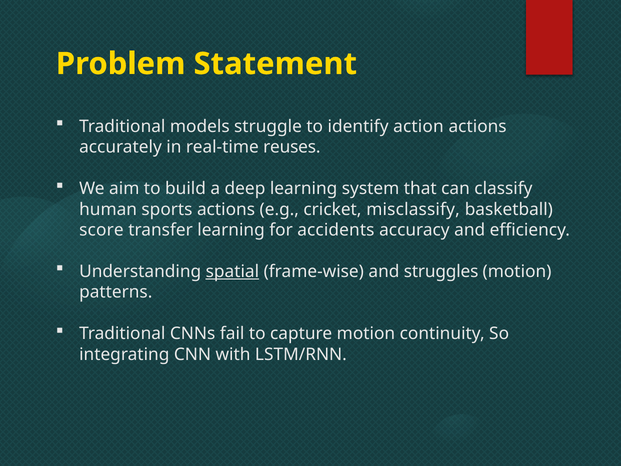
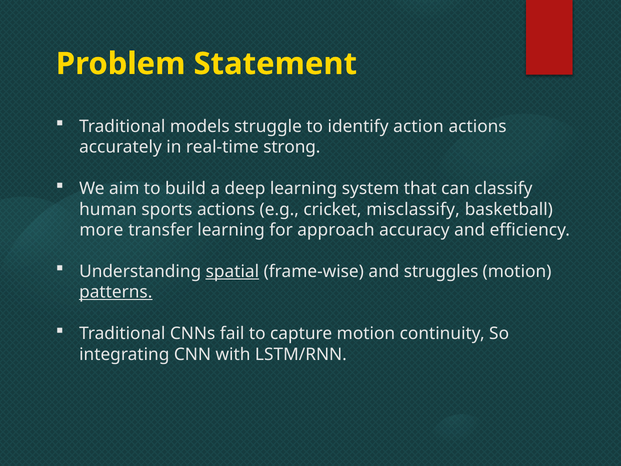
reuses: reuses -> strong (292, 147)
score: score -> more (101, 230)
accidents: accidents -> approach (336, 230)
patterns underline: none -> present (116, 292)
